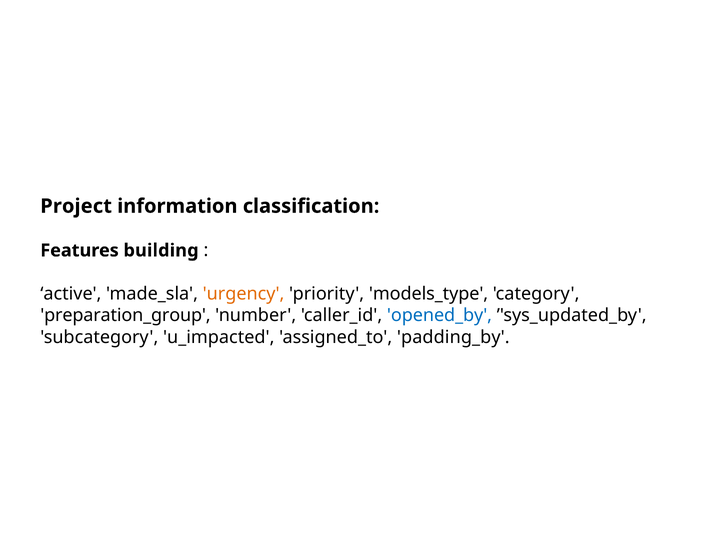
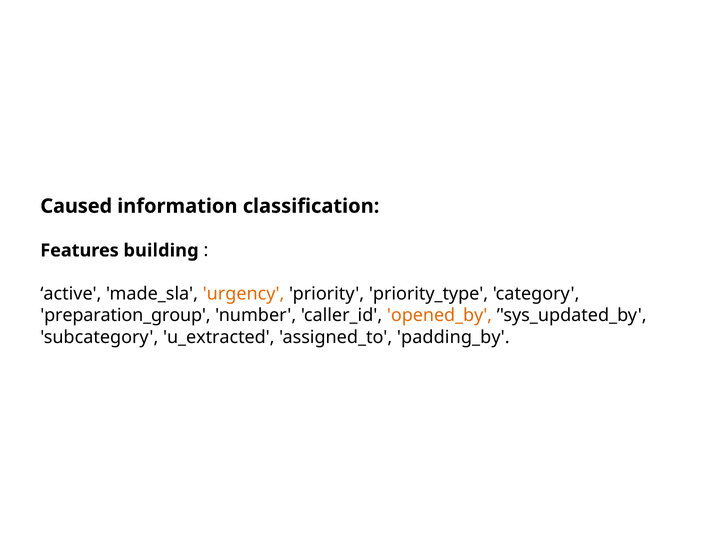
Project: Project -> Caused (76, 206)
models_type: models_type -> priority_type (429, 294)
opened_by colour: blue -> orange (440, 316)
u_impacted: u_impacted -> u_extracted (219, 337)
